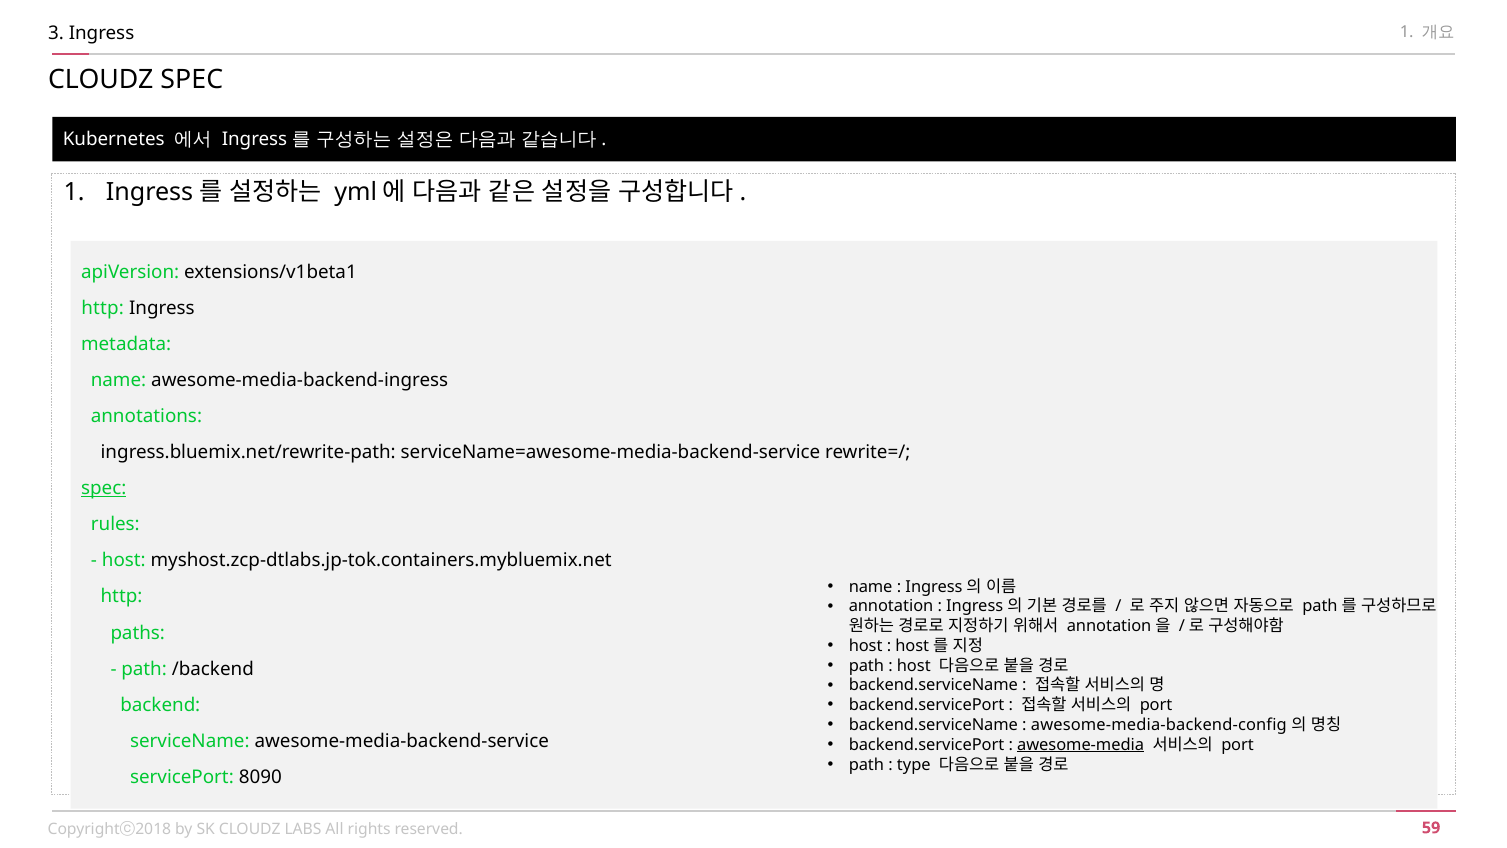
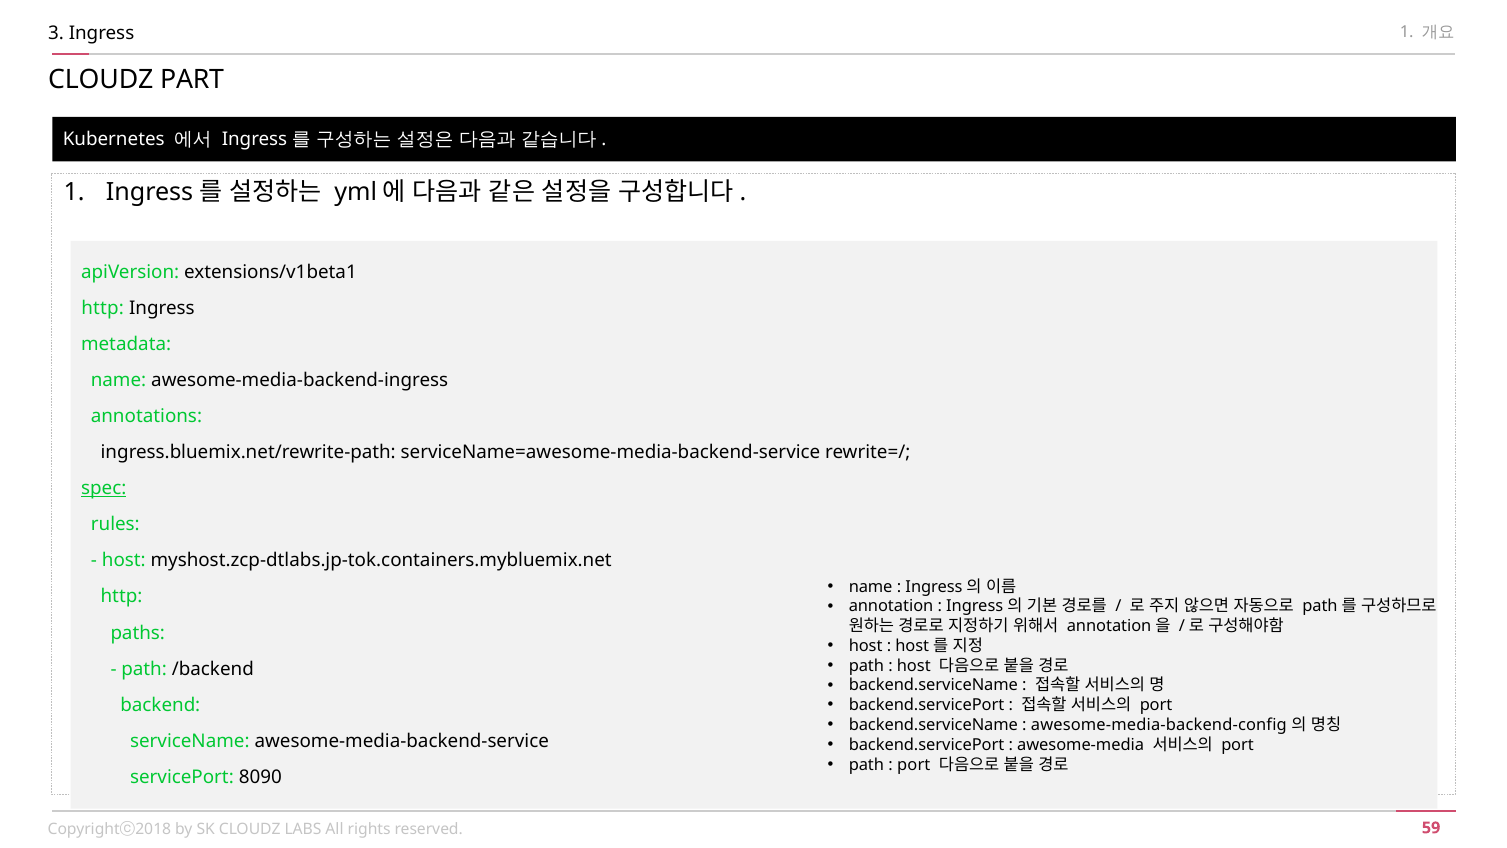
CLOUDZ SPEC: SPEC -> PART (192, 80)
awesome-media underline: present -> none (1081, 745)
type: type -> port (914, 764)
